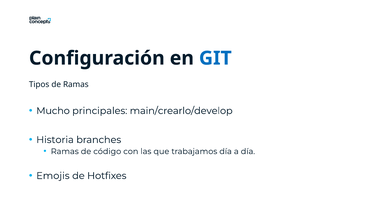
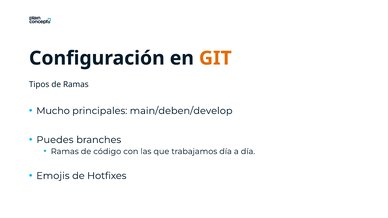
GIT colour: blue -> orange (215, 58)
main/crearlo/develop: main/crearlo/develop -> main/deben/develop (181, 111)
Historia: Historia -> Puedes (55, 140)
